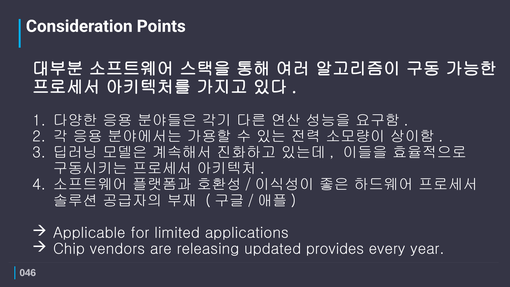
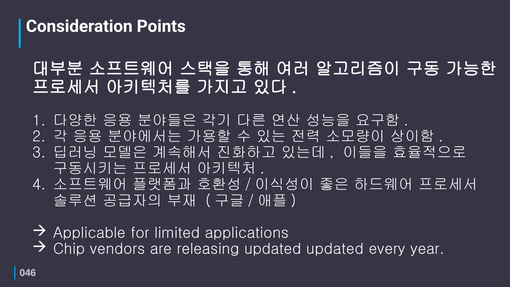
updated provides: provides -> updated (335, 249)
